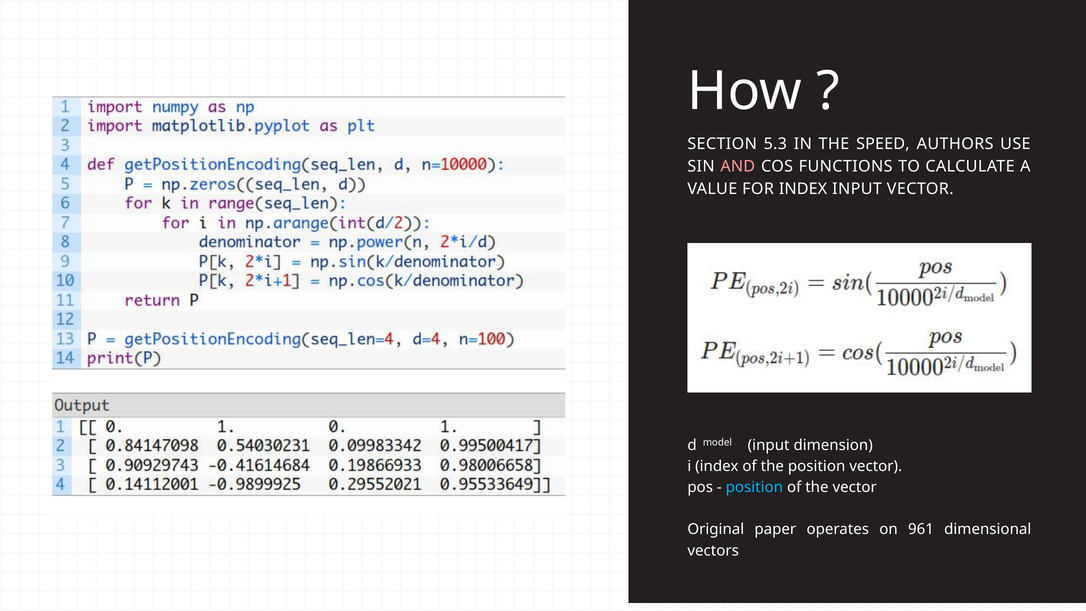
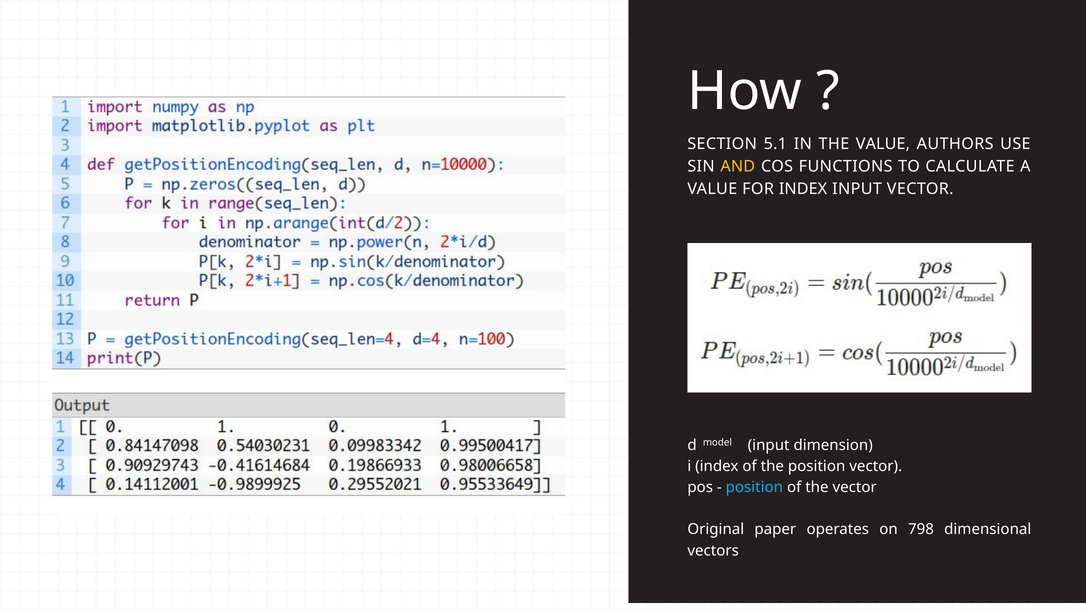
5.3: 5.3 -> 5.1 (775, 144)
THE SPEED: SPEED -> VALUE (883, 144)
AND colour: pink -> yellow (738, 167)
961: 961 -> 798 (921, 529)
